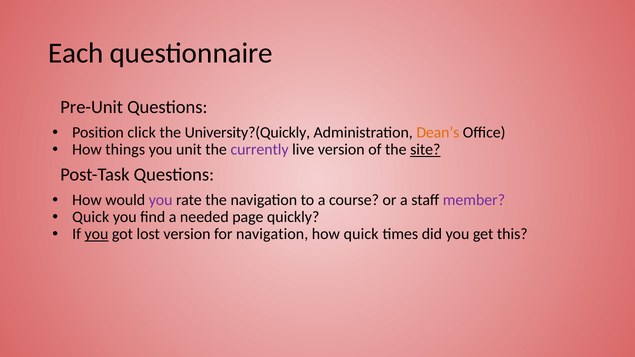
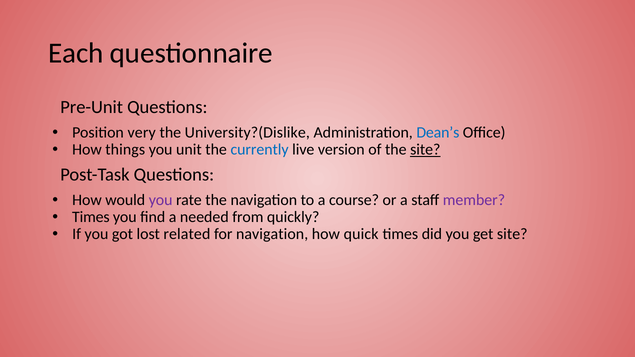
click: click -> very (142, 133)
University?(Quickly: University?(Quickly -> University?(Dislike (247, 133)
Dean’s colour: orange -> blue (438, 133)
currently colour: purple -> blue (260, 150)
Quick: Quick -> Times (91, 217)
page: page -> from (248, 217)
you underline: present -> none (96, 234)
lost version: version -> related (187, 234)
get this: this -> site (512, 234)
